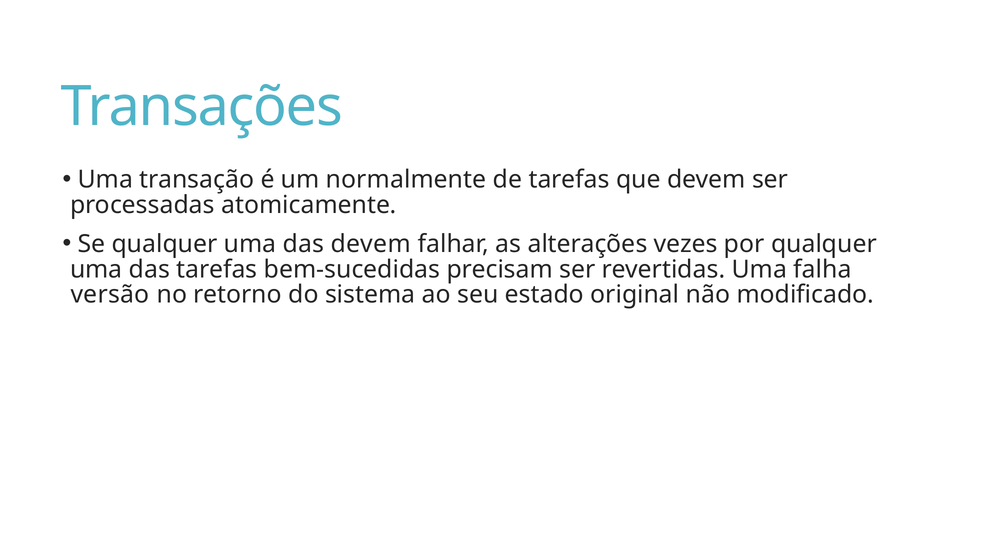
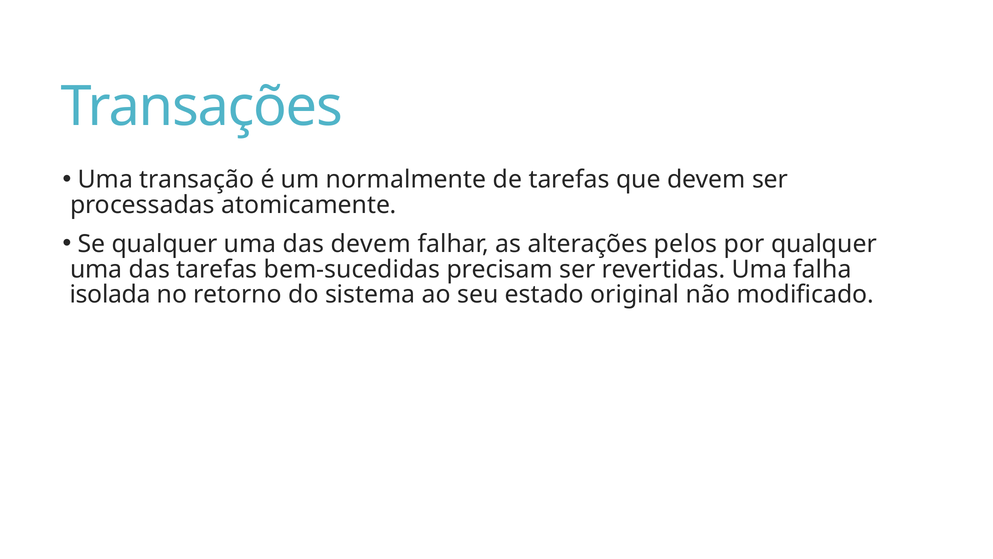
vezes: vezes -> pelos (686, 244)
versão: versão -> isolada (110, 294)
